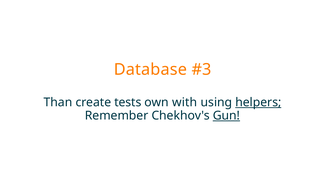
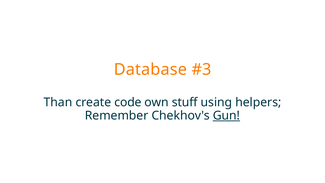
tests: tests -> code (128, 102)
with: with -> stuff (185, 102)
helpers underline: present -> none (258, 102)
